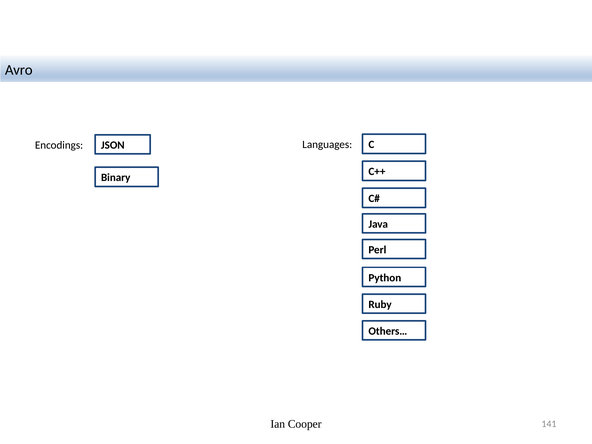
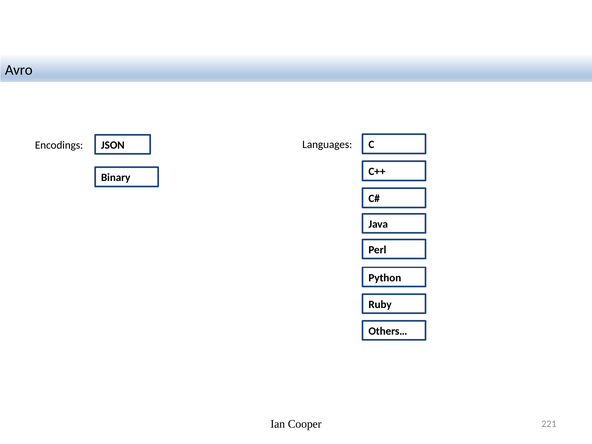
141: 141 -> 221 (549, 424)
